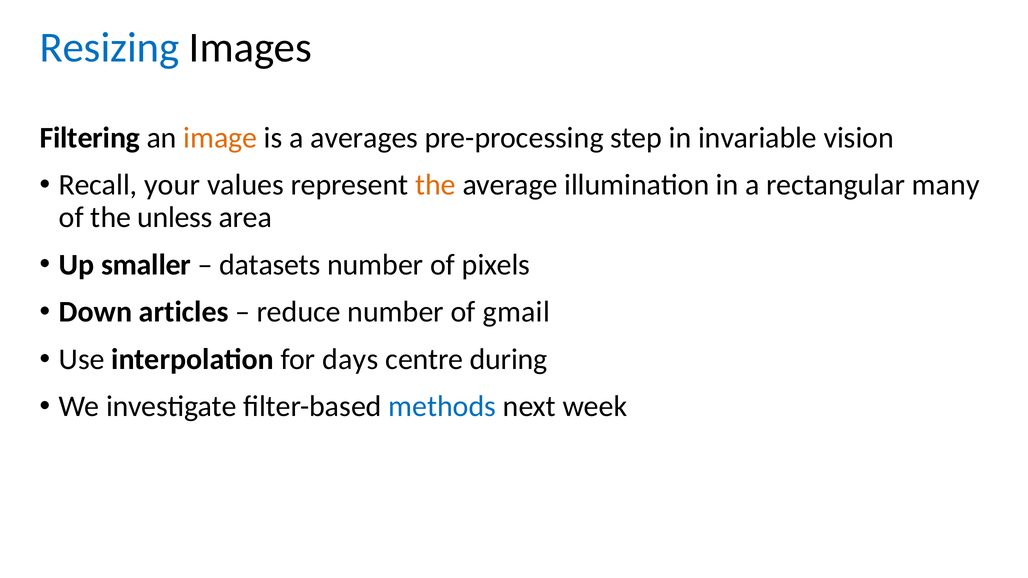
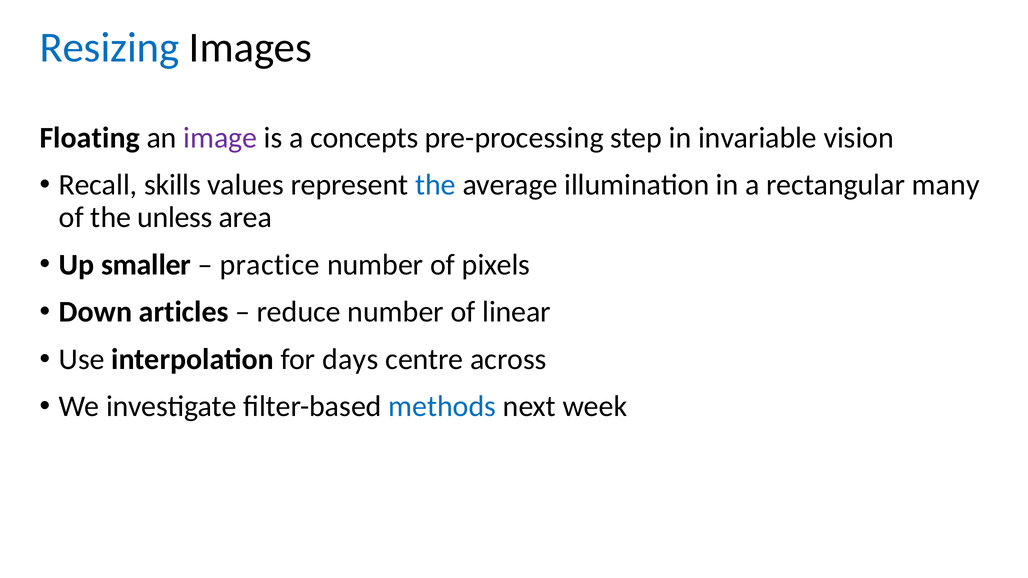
Filtering: Filtering -> Floating (90, 138)
image colour: orange -> purple (220, 138)
averages: averages -> concepts (364, 138)
your: your -> skills (172, 185)
the colour: orange -> blue (435, 185)
datasets: datasets -> practice (270, 265)
gmail: gmail -> linear (517, 312)
during: during -> across (508, 359)
